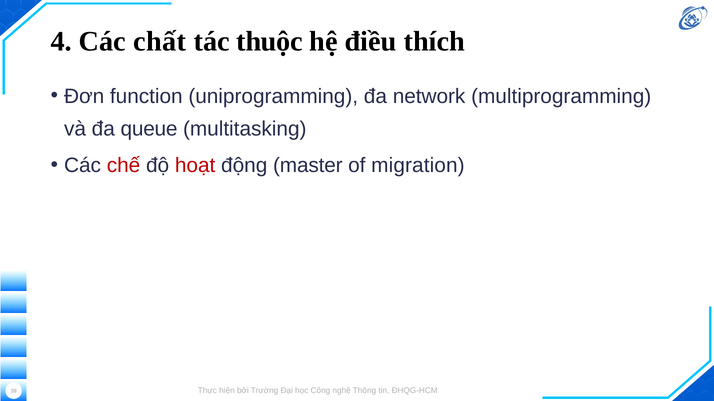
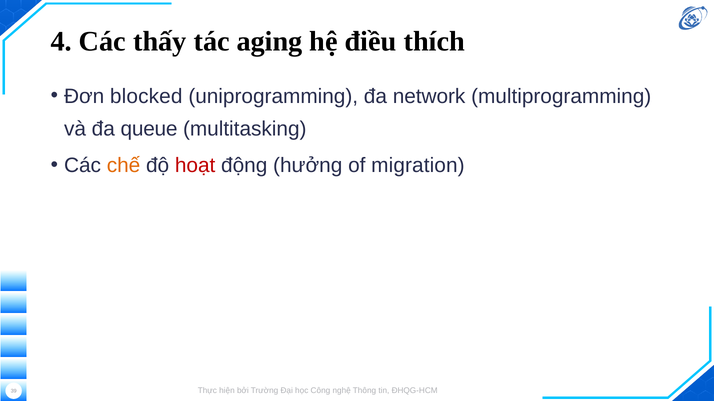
chất: chất -> thấy (160, 41)
thuộc: thuộc -> aging (269, 41)
function: function -> blocked (146, 96)
chế colour: red -> orange (124, 166)
master: master -> hưởng (308, 166)
